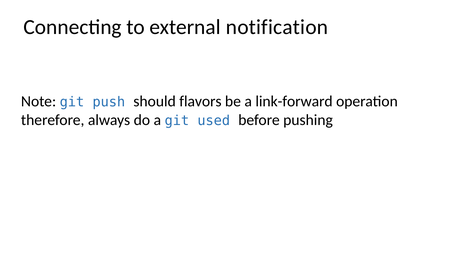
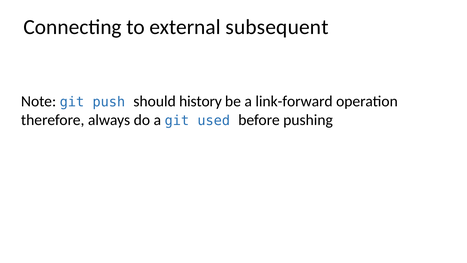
notification: notification -> subsequent (277, 27)
flavors: flavors -> history (200, 101)
